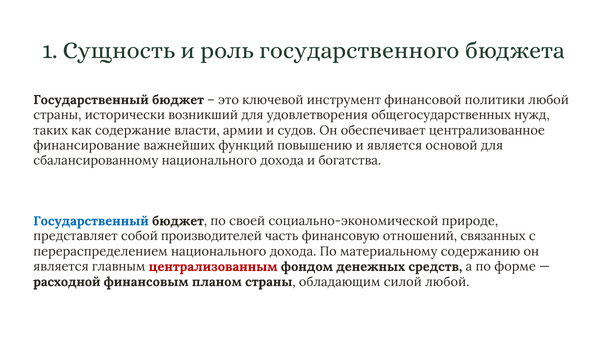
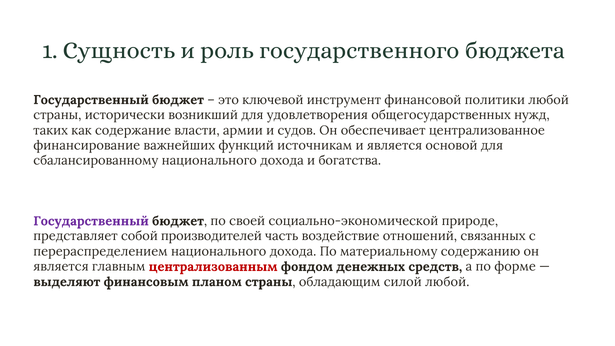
повышению: повышению -> источникам (315, 145)
Государственный colour: blue -> purple (91, 221)
финансовую: финансовую -> воздействие (341, 236)
расходной: расходной -> выделяют (67, 282)
